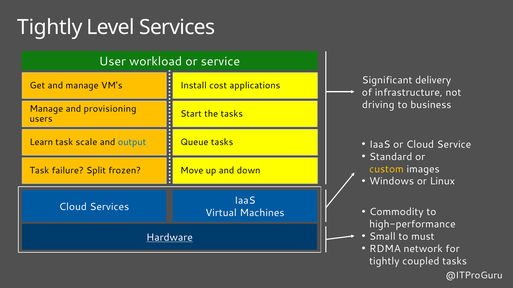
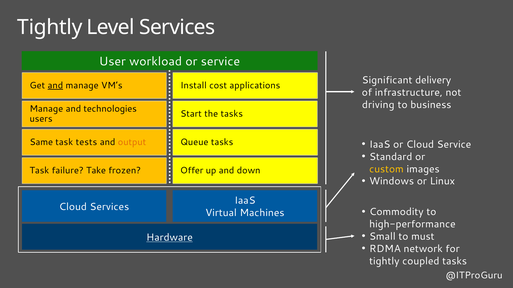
and underline: none -> present (55, 86)
provisioning: provisioning -> technologies (110, 109)
Learn: Learn -> Same (41, 142)
scale: scale -> tests (86, 142)
output colour: blue -> orange (132, 142)
Split: Split -> Take (96, 171)
Move: Move -> Offer (192, 171)
